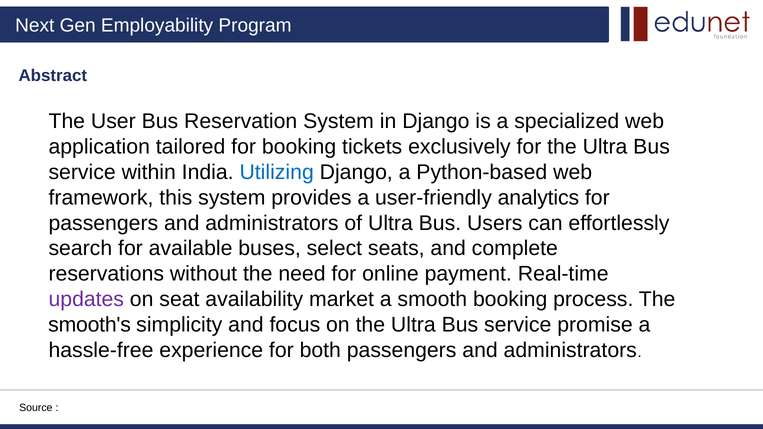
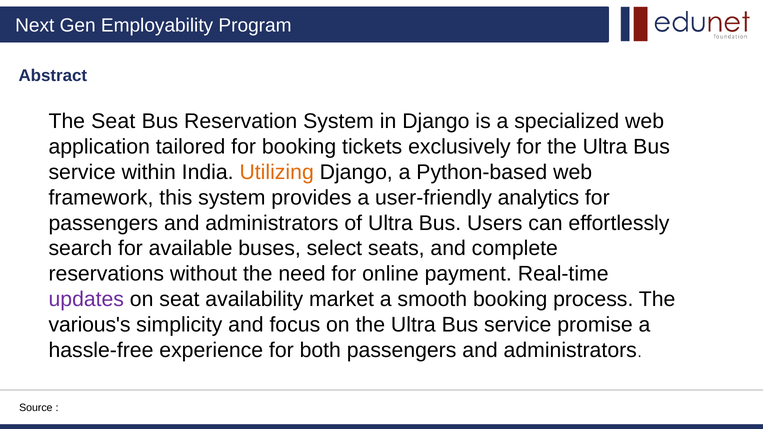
The User: User -> Seat (113, 121)
Utilizing colour: blue -> orange (277, 172)
smooth's: smooth's -> various's (90, 325)
